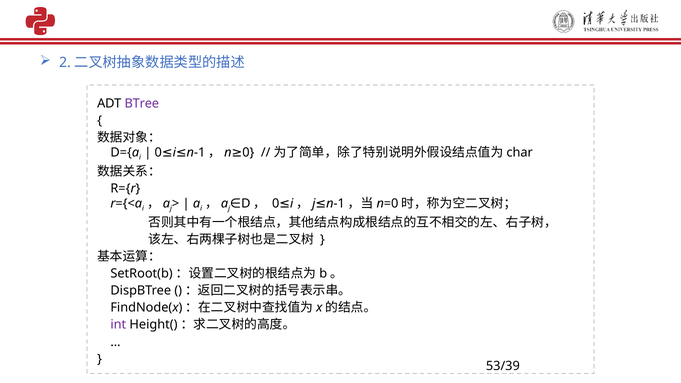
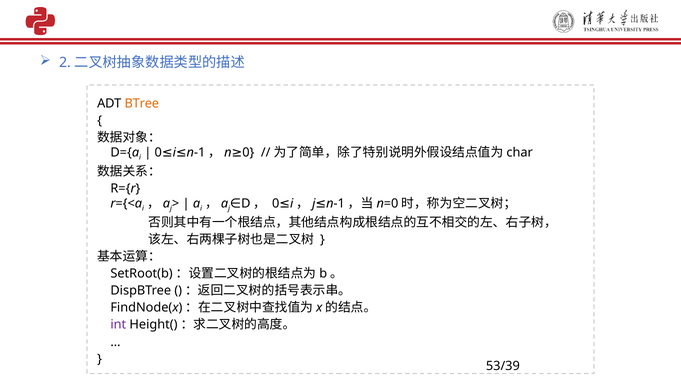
BTree colour: purple -> orange (142, 103)
